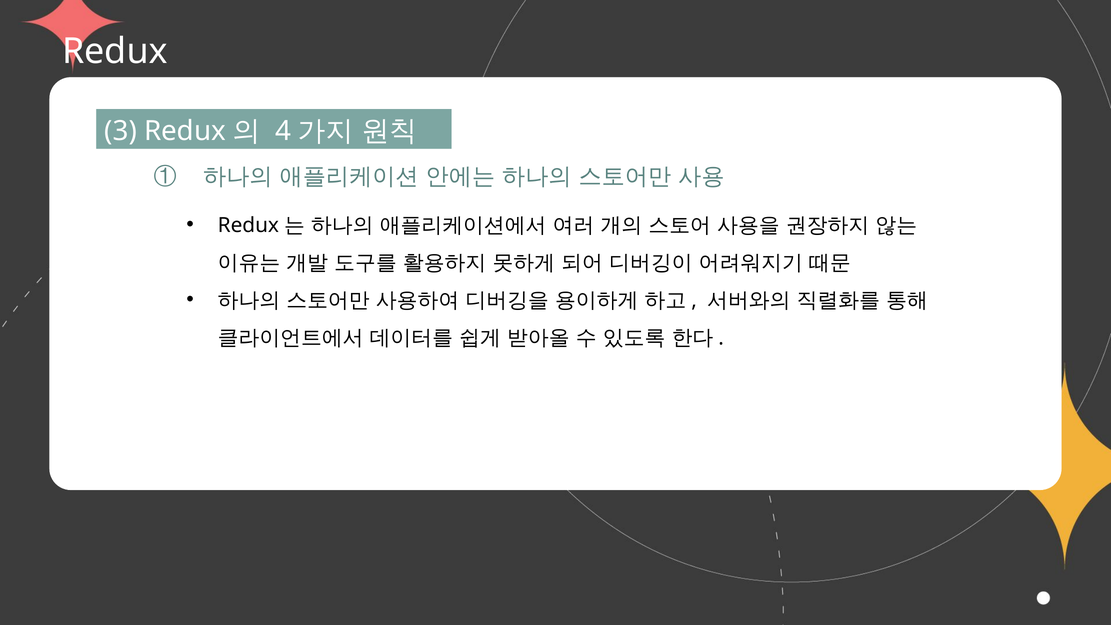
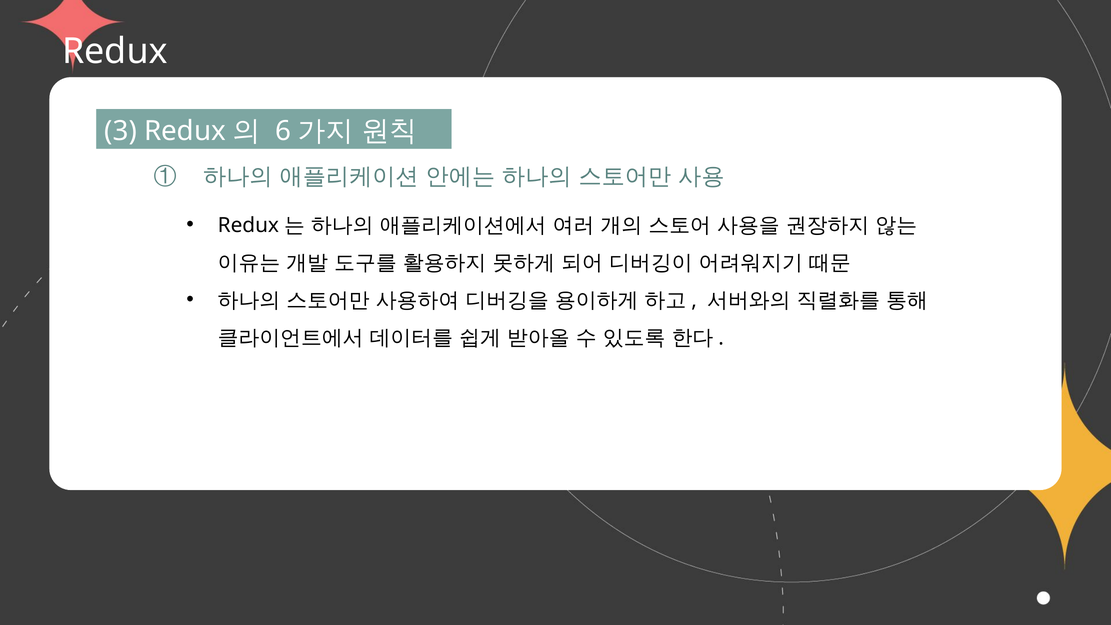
4: 4 -> 6 (283, 131)
